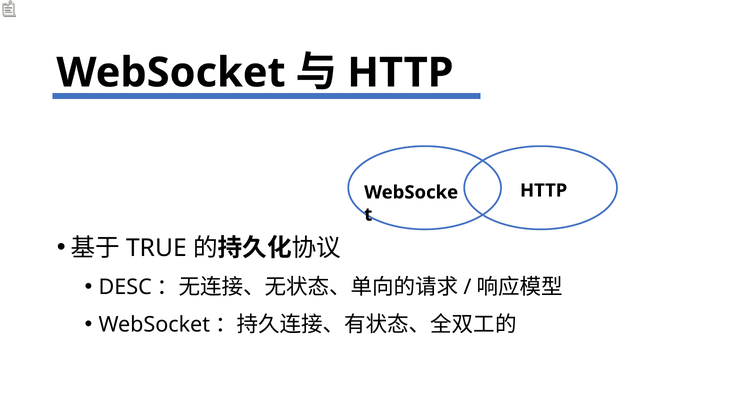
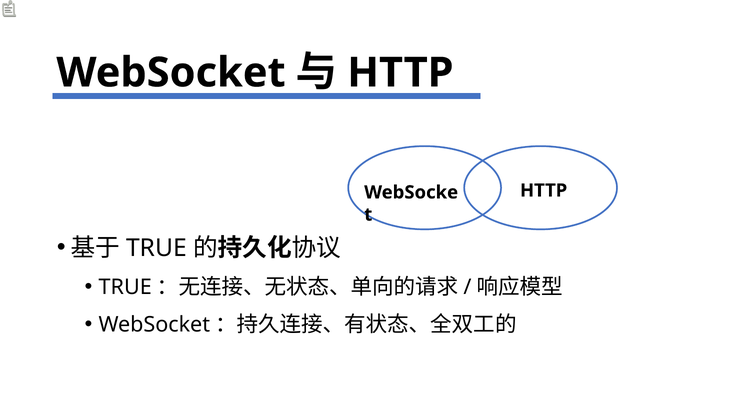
DESC: DESC -> TRUE (125, 287)
